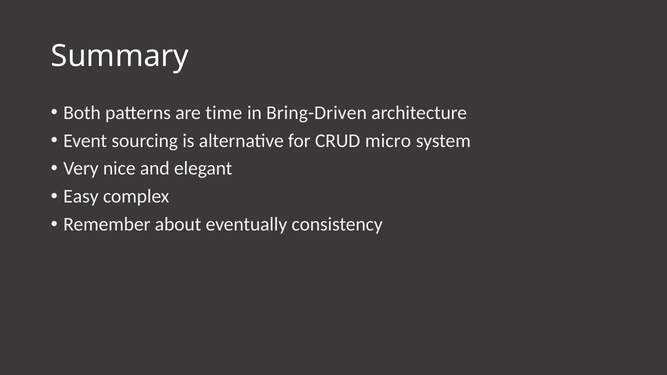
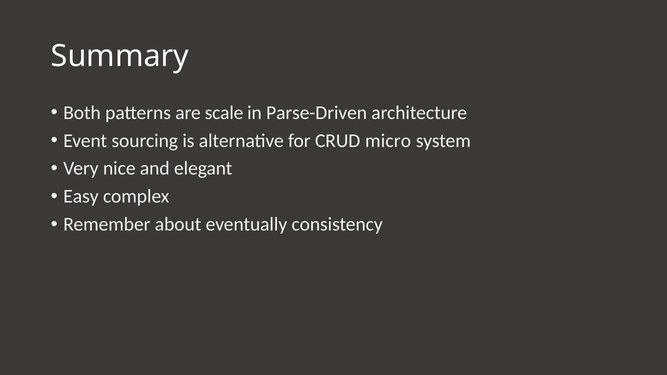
time: time -> scale (224, 113)
Bring-Driven: Bring-Driven -> Parse-Driven (317, 113)
